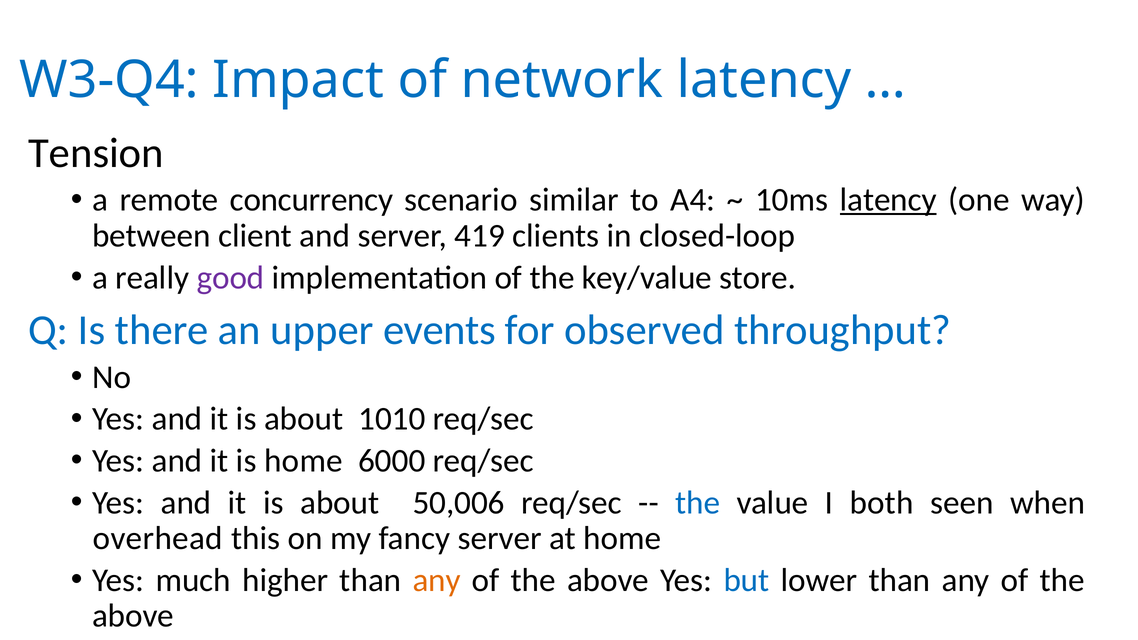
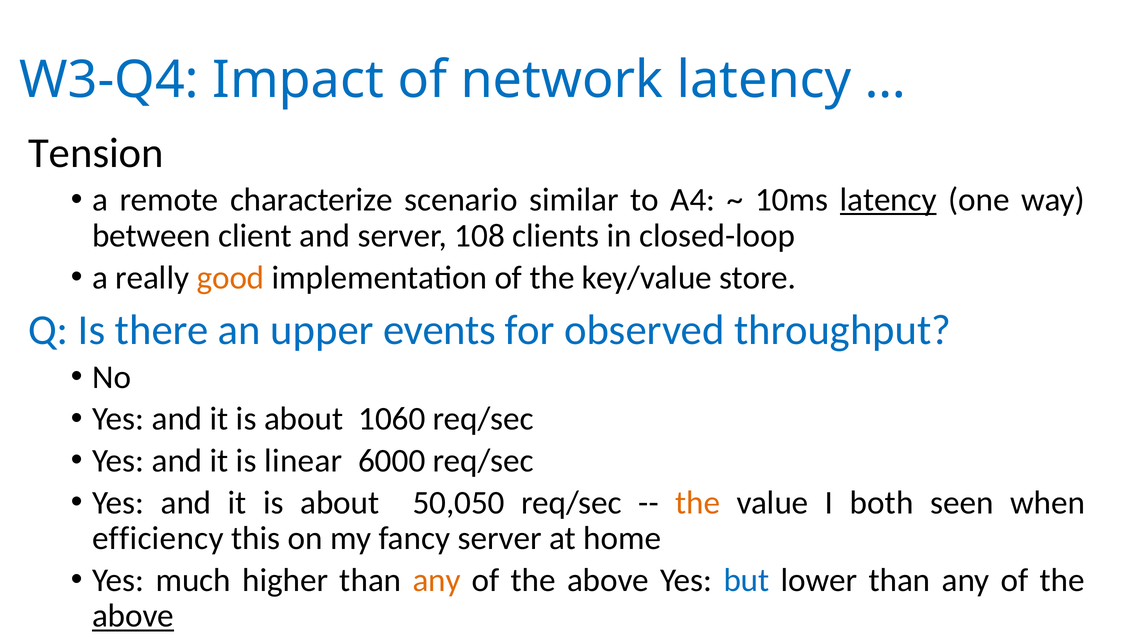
concurrency: concurrency -> characterize (311, 200)
419: 419 -> 108 (480, 236)
good colour: purple -> orange (231, 278)
1010: 1010 -> 1060 (392, 419)
is home: home -> linear (303, 461)
50,006: 50,006 -> 50,050 (459, 503)
the colour: blue -> orange (698, 503)
overhead: overhead -> efficiency (158, 539)
above underline: none -> present (133, 616)
